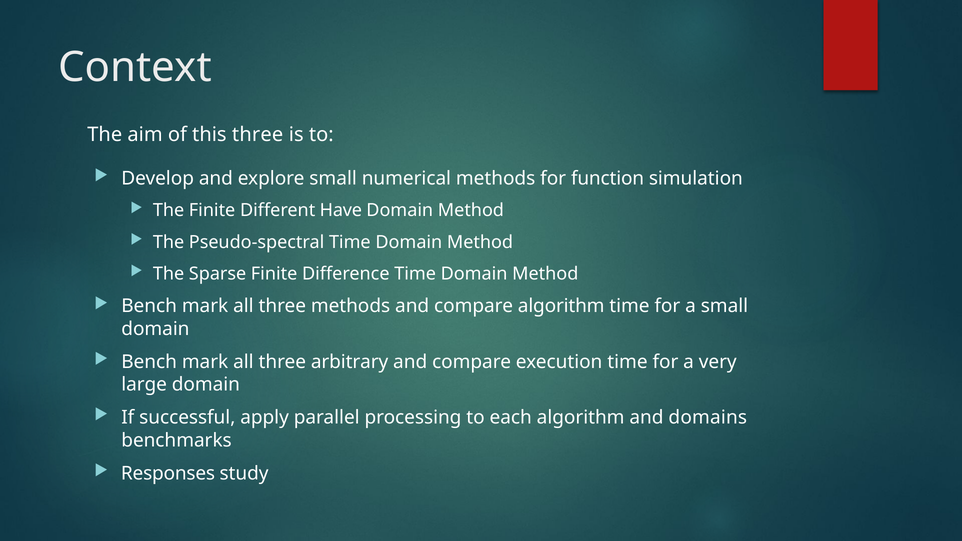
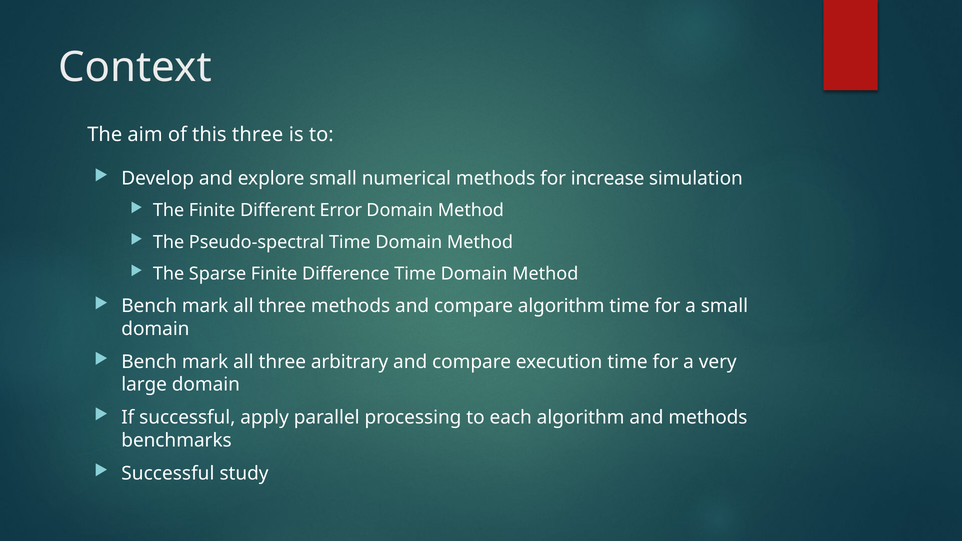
function: function -> increase (608, 178)
Have: Have -> Error (341, 211)
and domains: domains -> methods (708, 418)
Responses: Responses -> Successful (168, 473)
